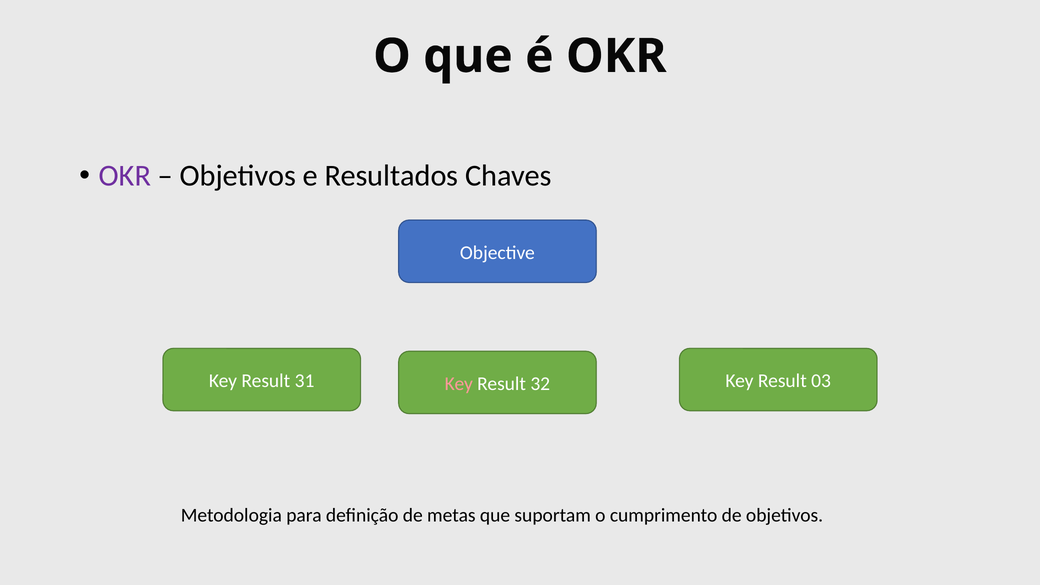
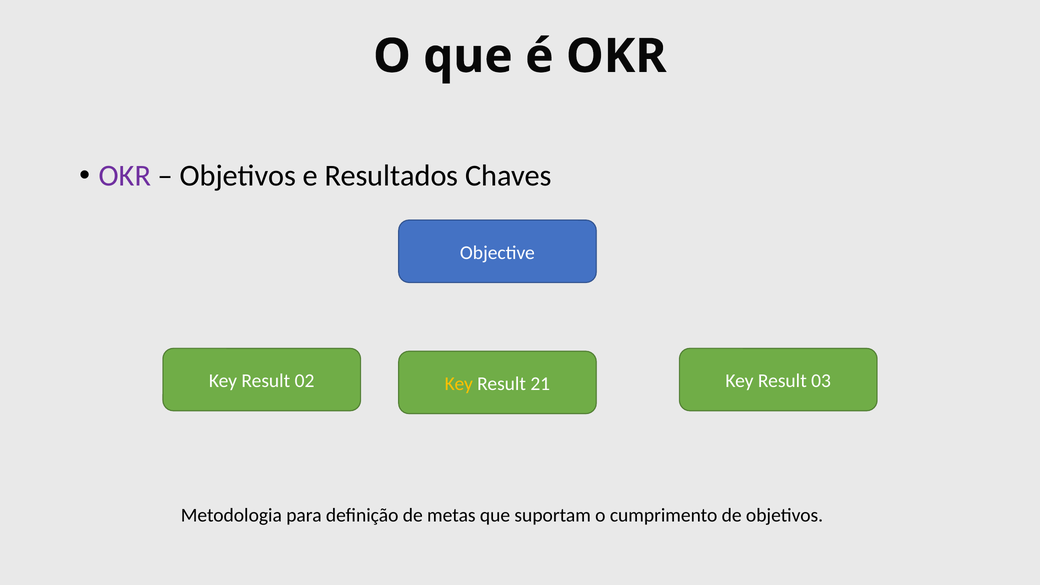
31: 31 -> 02 (305, 381)
Key colour: pink -> yellow (459, 384)
32: 32 -> 21 (540, 384)
